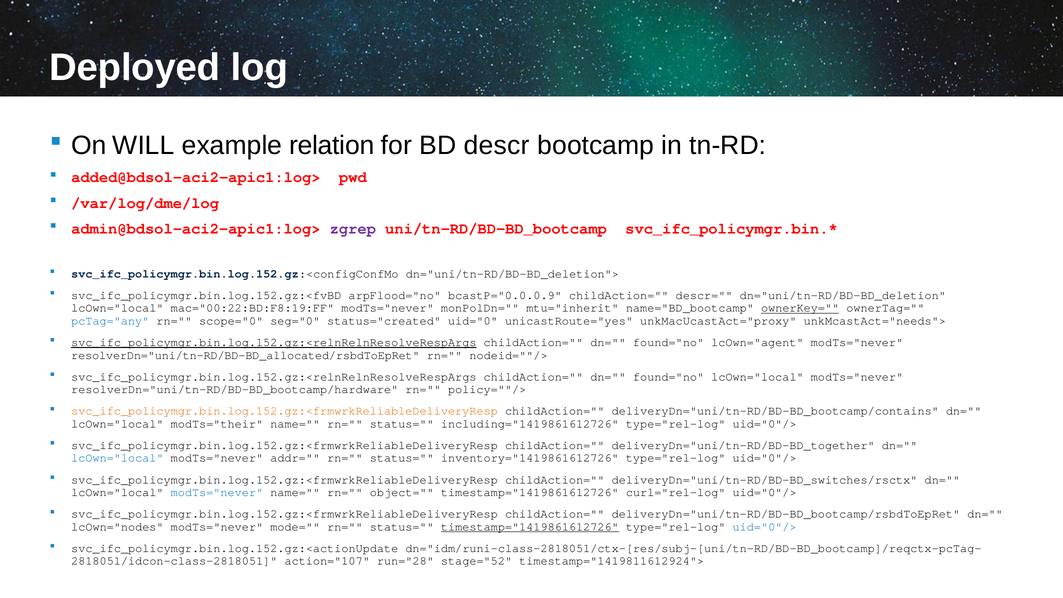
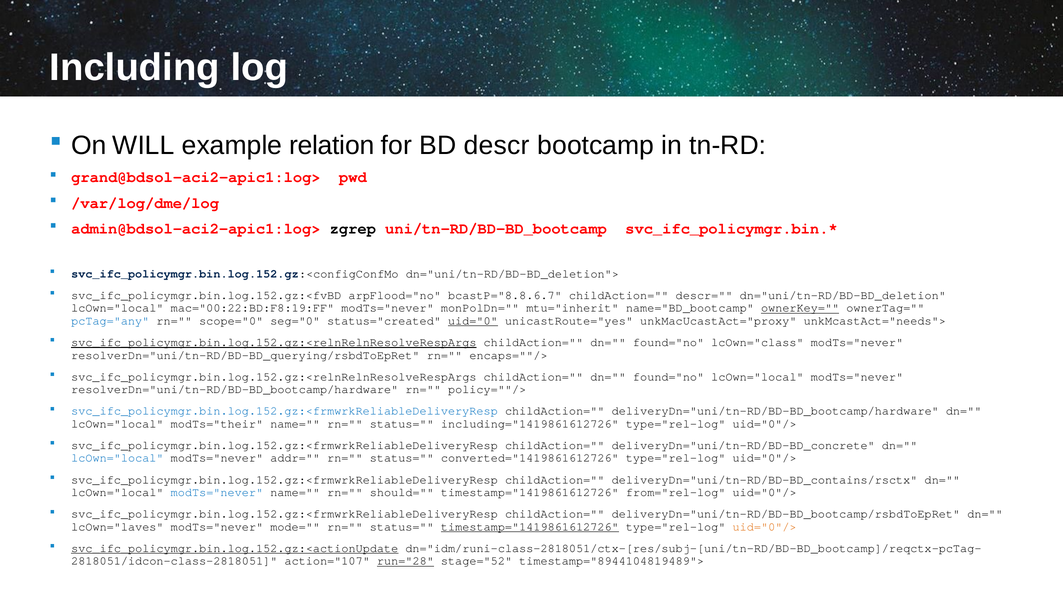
Deployed: Deployed -> Including (135, 67)
added@bdsol-aci2-apic1:log>: added@bdsol-aci2-apic1:log> -> grand@bdsol-aci2-apic1:log> (196, 177)
zgrep colour: purple -> black (353, 229)
bcastP="0.0.0.9: bcastP="0.0.0.9 -> bcastP="8.8.6.7 (505, 295)
uid="0 underline: none -> present (473, 321)
lcOwn="agent: lcOwn="agent -> lcOwn="class (757, 342)
resolverDn="uni/tn-RD/BD-BD_allocated/rsbdToEpRet: resolverDn="uni/tn-RD/BD-BD_allocated/rsbdToEpRet -> resolverDn="uni/tn-RD/BD-BD_querying/rsbdToEpRet (245, 355)
nodeid=""/>: nodeid=""/> -> encaps=""/> (509, 355)
svc_ifc_policymgr.bin.log.152.gz:<frmwrkReliableDeliveryResp colour: orange -> blue (284, 411)
deliveryDn="uni/tn-RD/BD-BD_bootcamp/contains: deliveryDn="uni/tn-RD/BD-BD_bootcamp/contains -> deliveryDn="uni/tn-RD/BD-BD_bootcamp/hardware (775, 411)
deliveryDn="uni/tn-RD/BD-BD_together: deliveryDn="uni/tn-RD/BD-BD_together -> deliveryDn="uni/tn-RD/BD-BD_concrete (743, 445)
inventory="1419861612726: inventory="1419861612726 -> converted="1419861612726 (530, 458)
deliveryDn="uni/tn-RD/BD-BD_switches/rsctx: deliveryDn="uni/tn-RD/BD-BD_switches/rsctx -> deliveryDn="uni/tn-RD/BD-BD_contains/rsctx (765, 480)
object=: object= -> should= (402, 492)
curl="rel-log: curl="rel-log -> from="rel-log (676, 492)
lcOwn="nodes: lcOwn="nodes -> lcOwn="laves (117, 527)
uid="0"/> colour: blue -> orange (765, 527)
svc_ifc_policymgr.bin.log.152.gz:<actionUpdate underline: none -> present (235, 548)
run="28 underline: none -> present (405, 561)
timestamp="1419811612924">: timestamp="1419811612924"> -> timestamp="8944104819489"> (612, 561)
